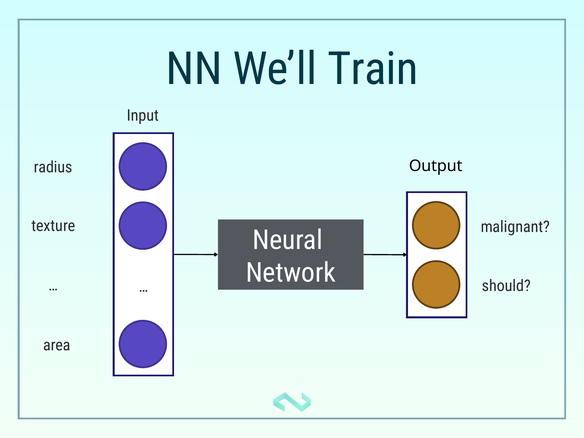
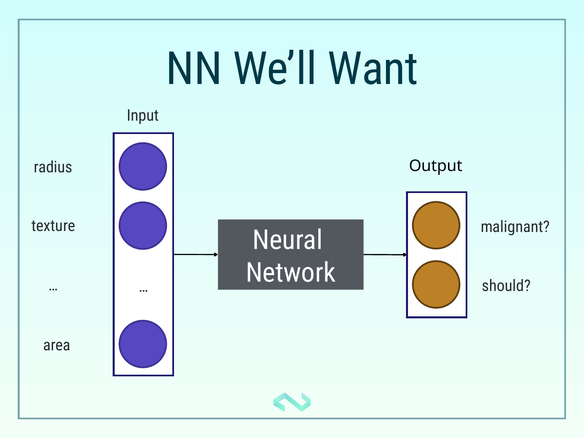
Train: Train -> Want (373, 69)
